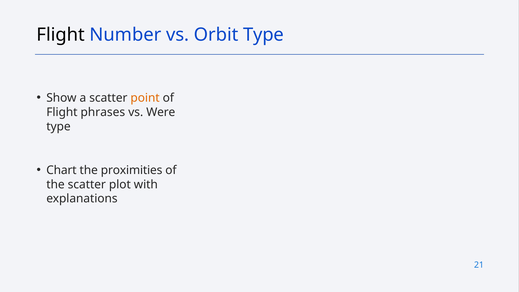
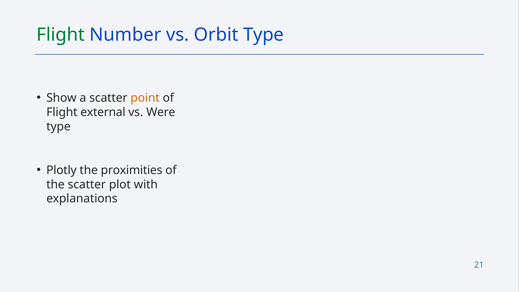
Flight colour: black -> green (61, 35)
phrases: phrases -> external (103, 112)
Chart: Chart -> Plotly (61, 170)
